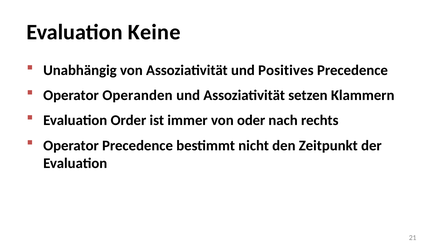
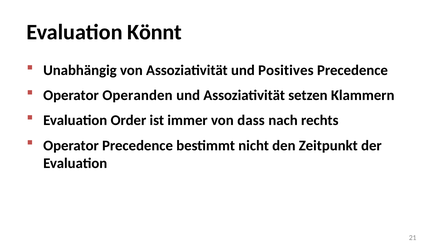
Keine: Keine -> Könnt (154, 32)
oder: oder -> dass (251, 120)
